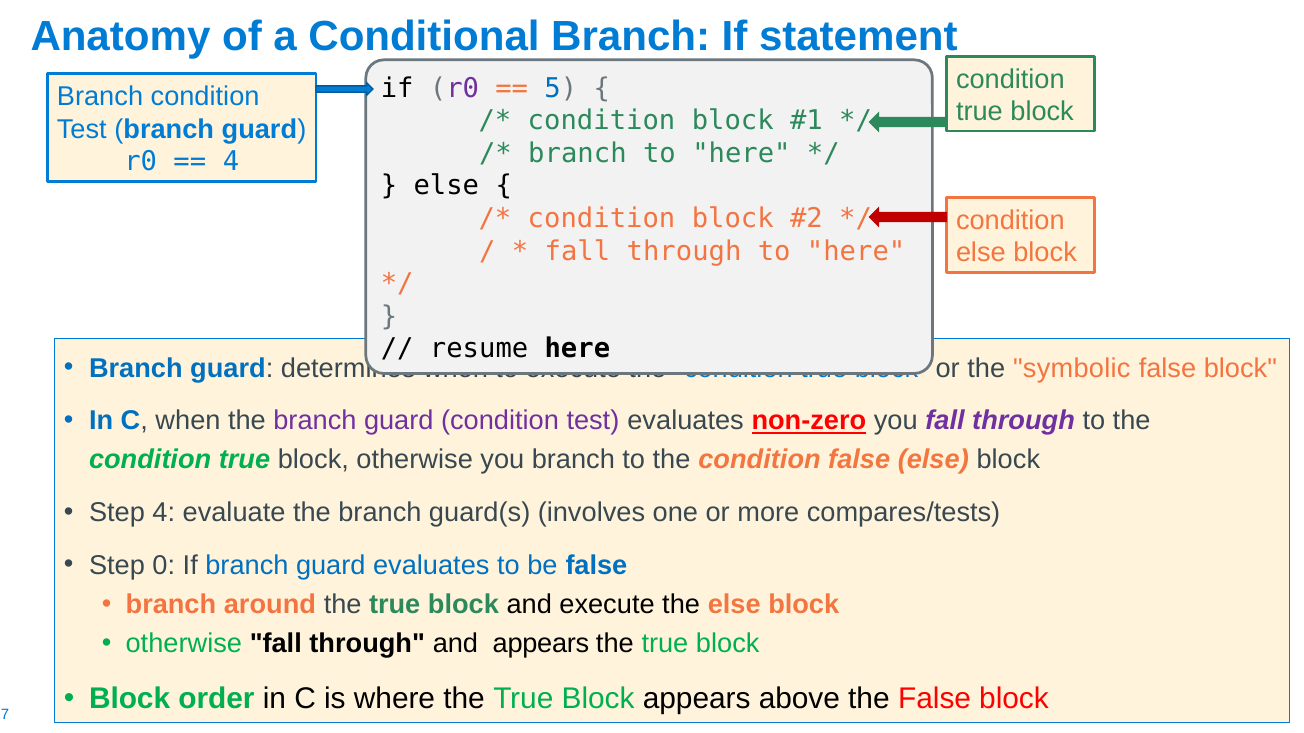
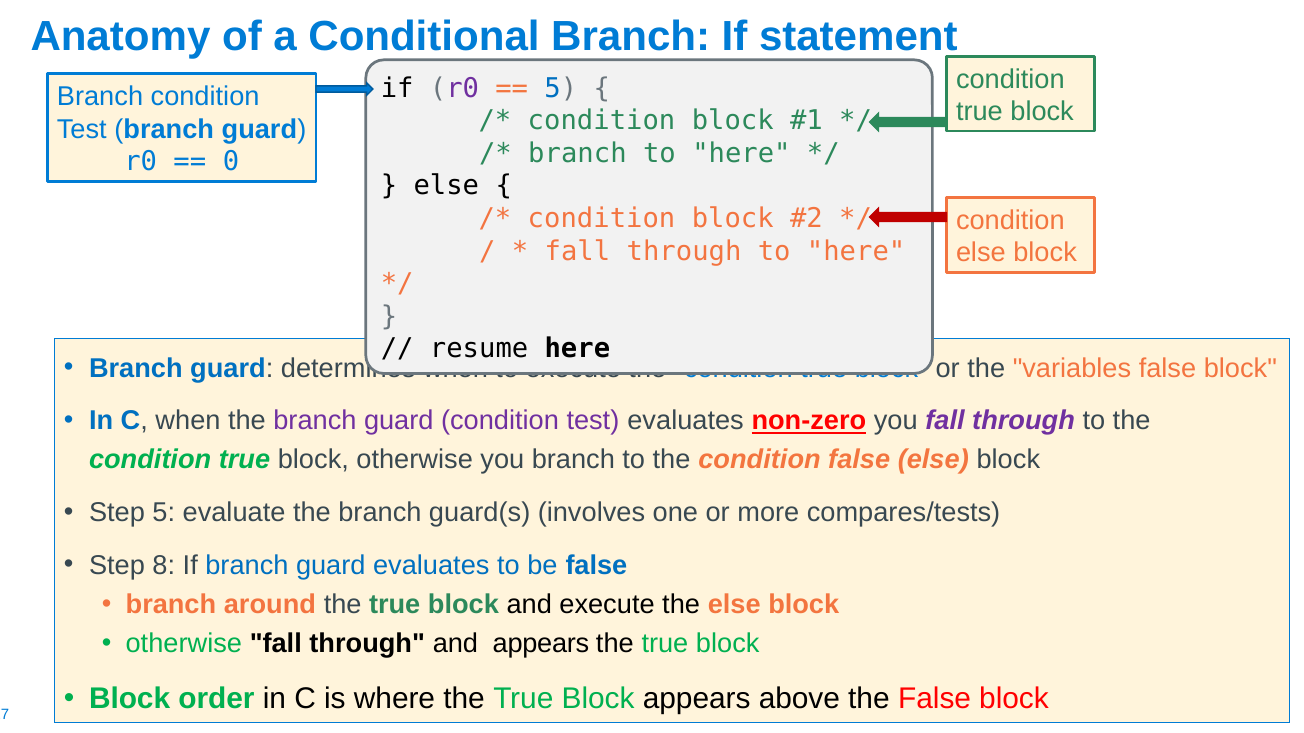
4: 4 -> 0 (231, 162)
symbolic: symbolic -> variables (1072, 368)
Step 4: 4 -> 5 (164, 513)
0: 0 -> 8 (164, 566)
